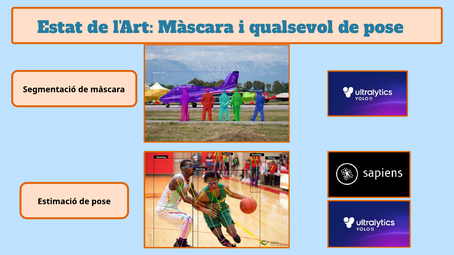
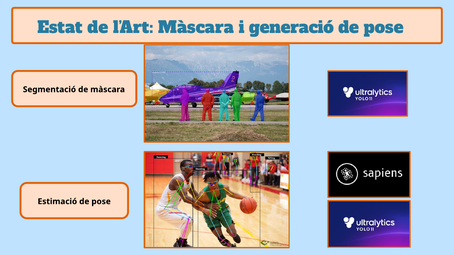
qualsevol: qualsevol -> generació (292, 28)
